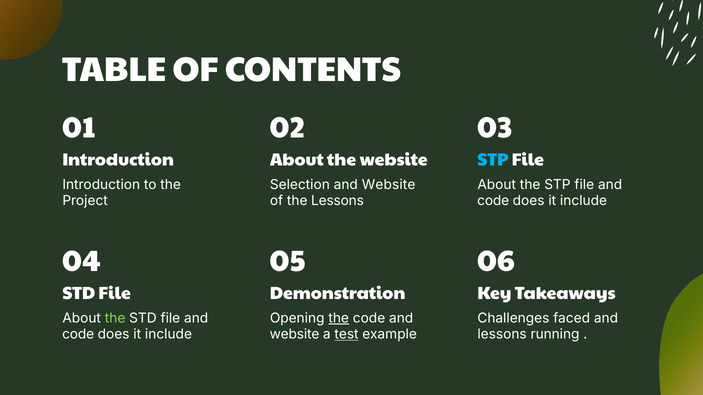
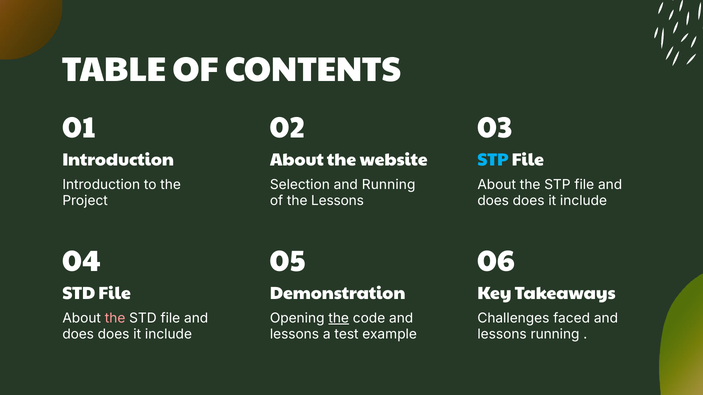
Selection and Website: Website -> Running (389, 185)
code: code -> does (493, 201)
the colour: light green -> pink (115, 318)
code: code -> does (78, 335)
website: website -> lessons (294, 335)
test underline: present -> none (347, 335)
